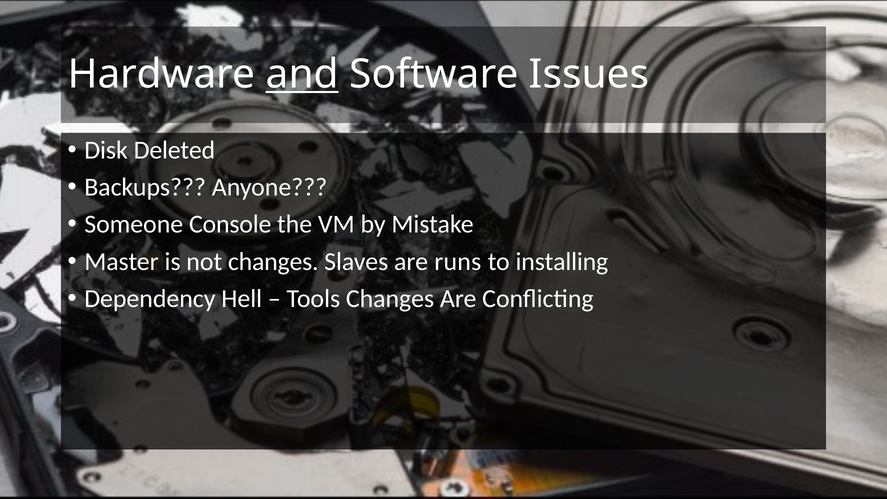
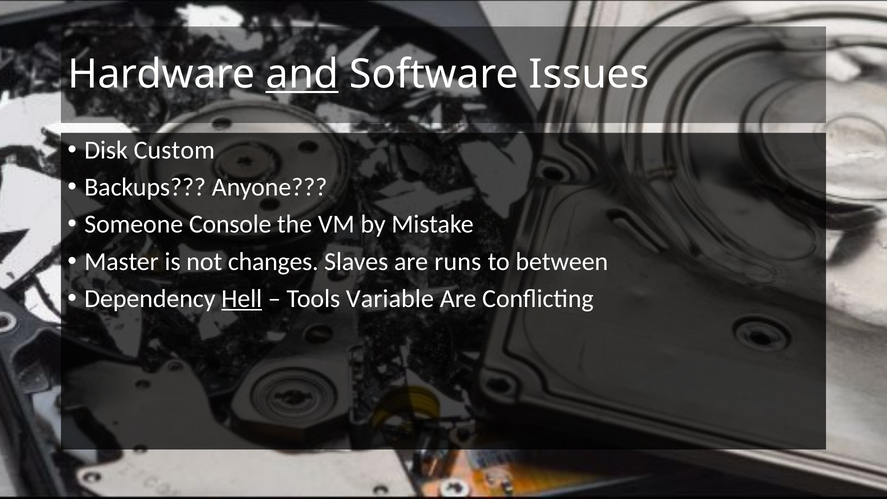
Deleted: Deleted -> Custom (174, 150)
installing: installing -> between (562, 262)
Hell underline: none -> present (242, 299)
Tools Changes: Changes -> Variable (390, 299)
